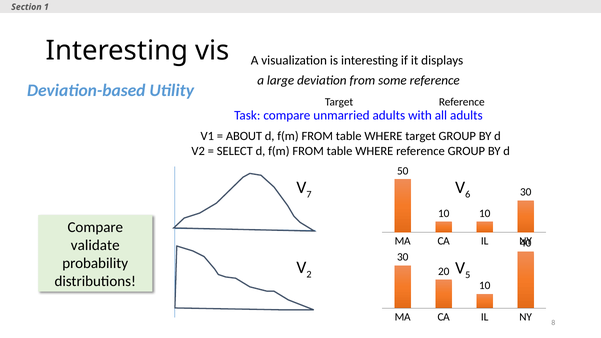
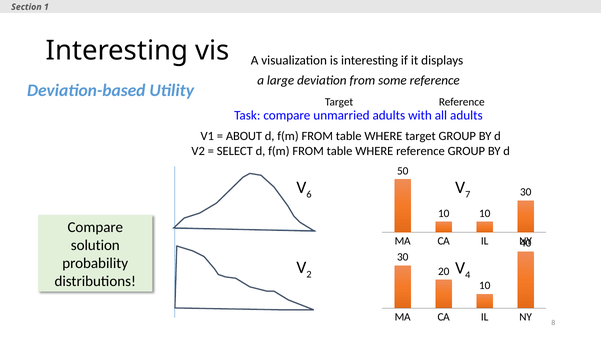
7: 7 -> 6 (309, 194)
6: 6 -> 7 (468, 194)
validate: validate -> solution (95, 245)
5: 5 -> 4 (468, 275)
